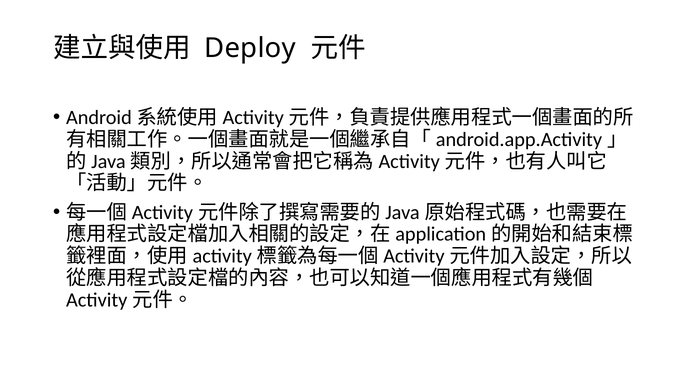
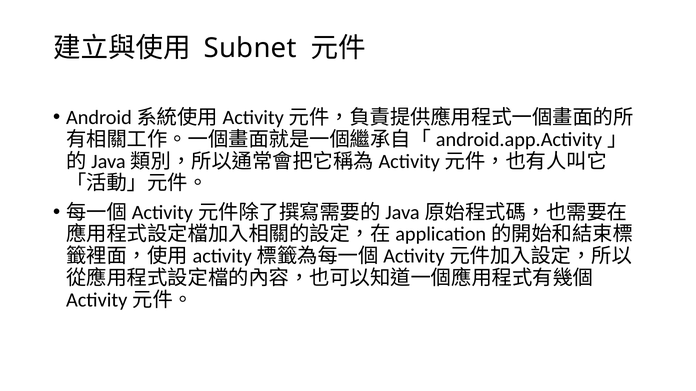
Deploy: Deploy -> Subnet (250, 48)
